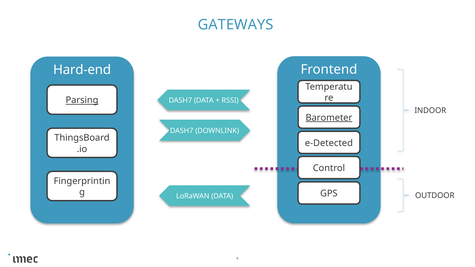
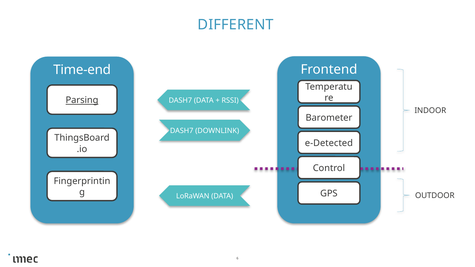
GATEWAYS: GATEWAYS -> DIFFERENT (236, 25)
Hard-end: Hard-end -> Time-end (82, 70)
Barometer underline: present -> none (329, 118)
